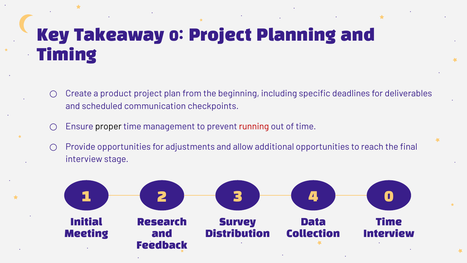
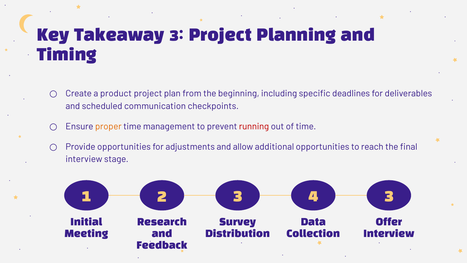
Takeaway 0: 0 -> 3 (177, 36)
proper colour: black -> orange (108, 126)
1 0: 0 -> 3 (389, 196)
Time: Time -> Offer (389, 222)
